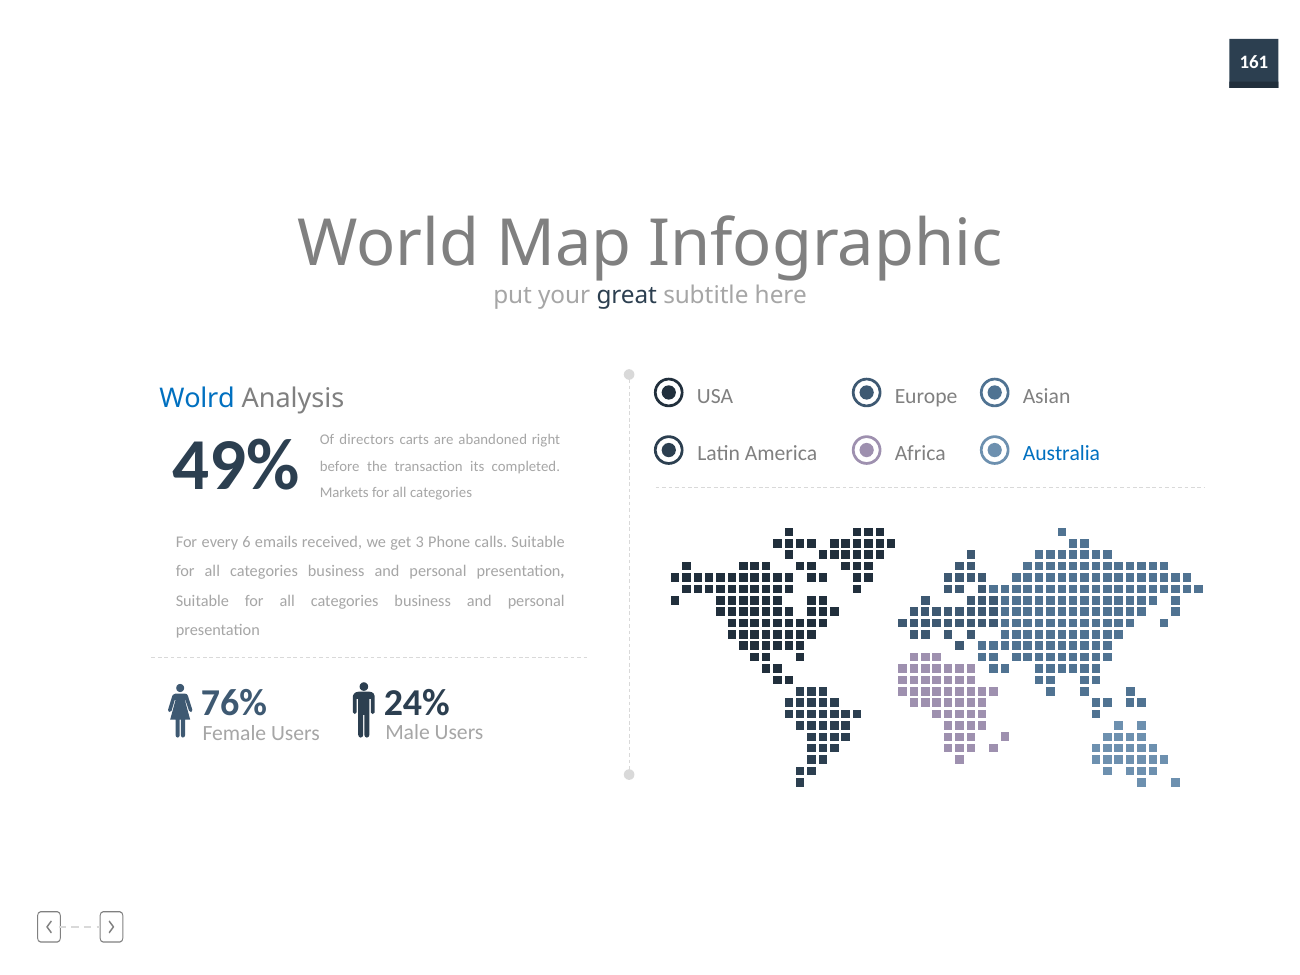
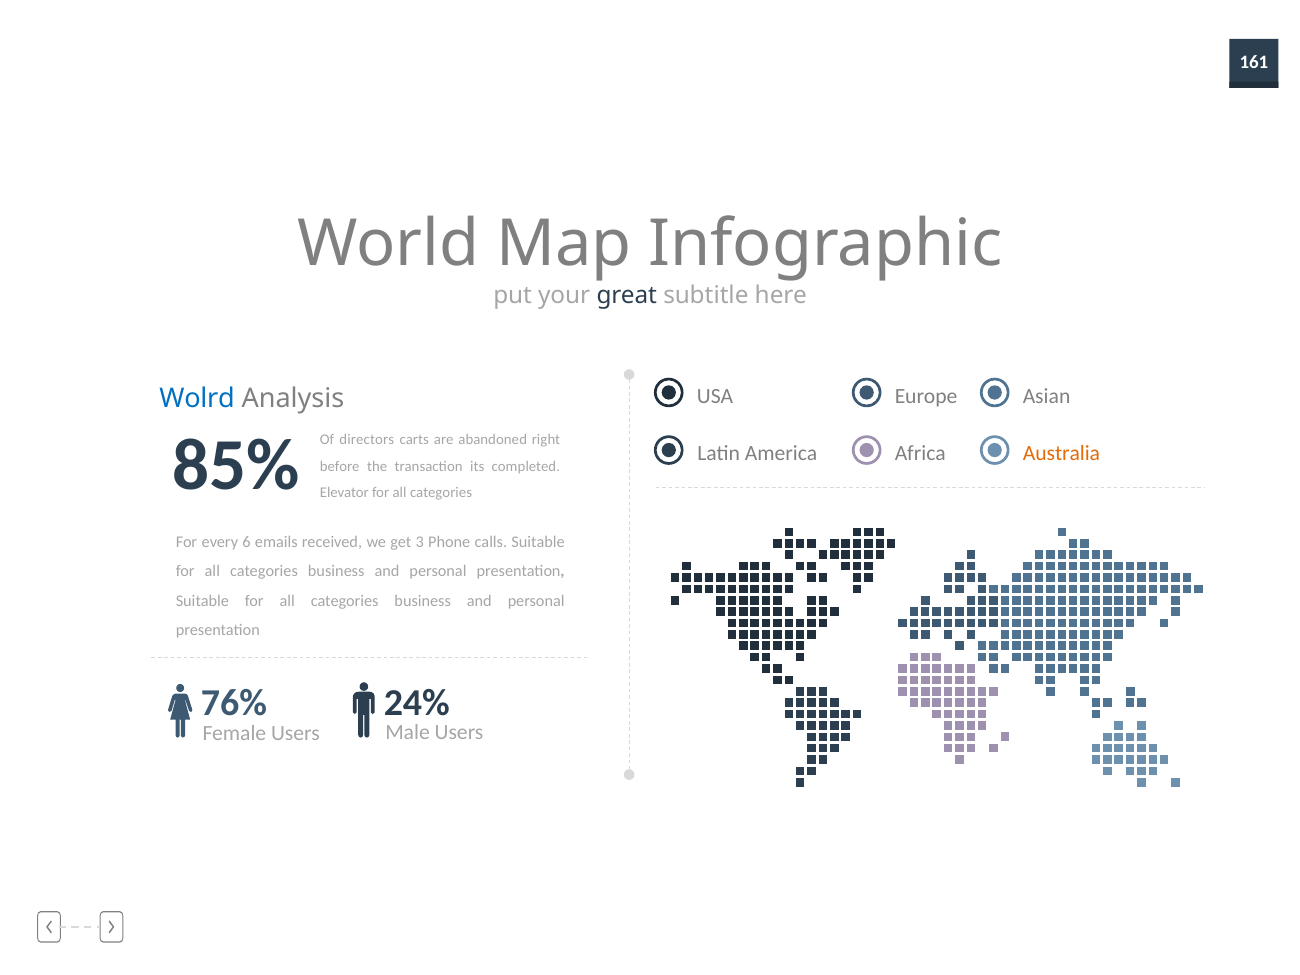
49%: 49% -> 85% (236, 466)
Australia colour: blue -> orange (1061, 454)
Markets: Markets -> Elevator (344, 493)
